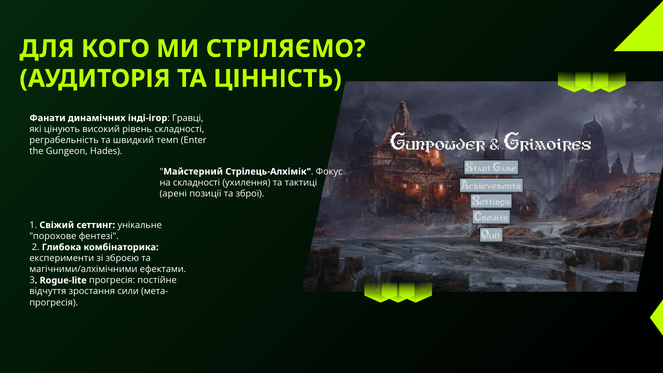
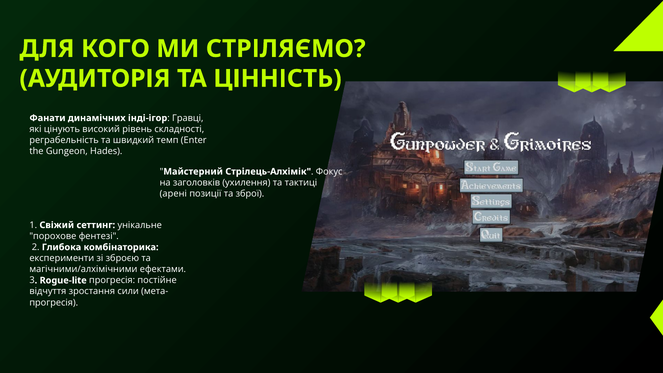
на складності: складності -> заголовків (197, 183)
